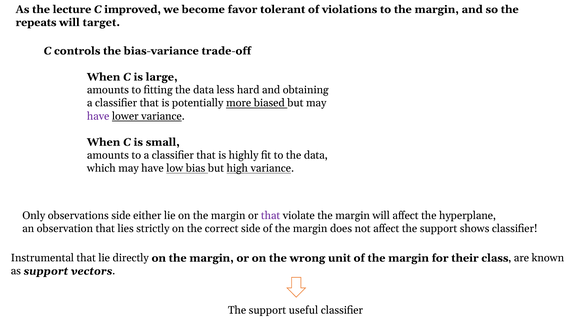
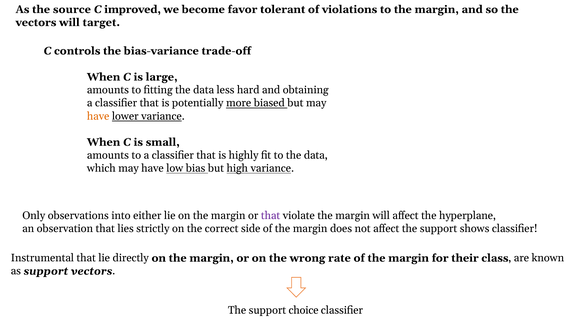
lecture: lecture -> source (72, 9)
repeats: repeats -> vectors (36, 22)
have colour: purple -> orange (98, 116)
observations side: side -> into (121, 215)
unit: unit -> rate (339, 258)
useful: useful -> choice (304, 310)
